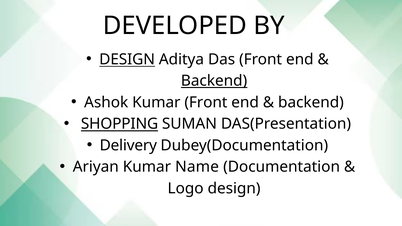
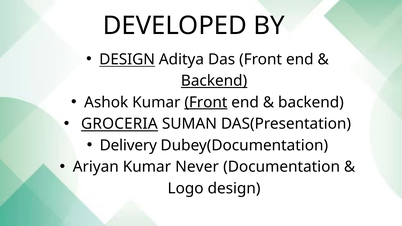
Front underline: none -> present (206, 102)
SHOPPING: SHOPPING -> GROCERIA (119, 124)
Name: Name -> Never (197, 167)
